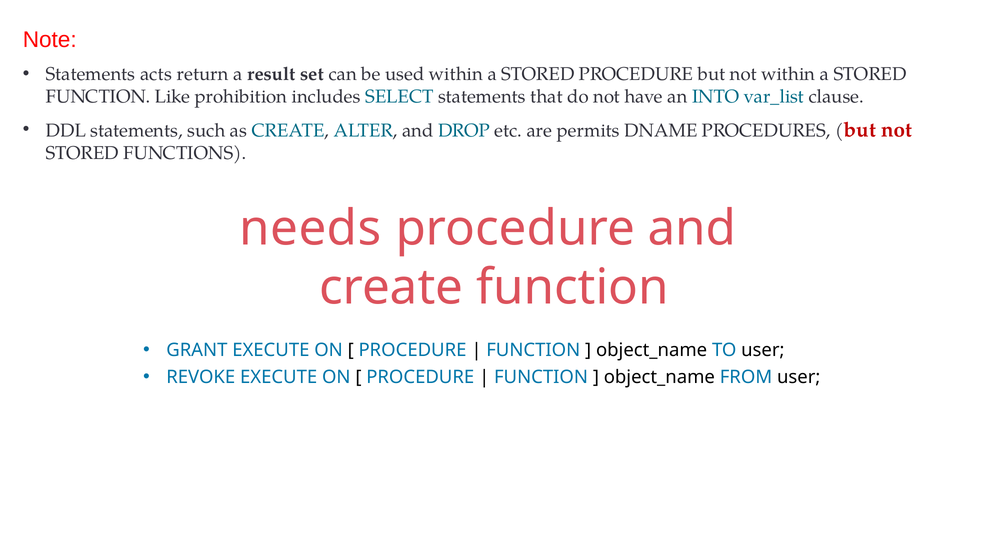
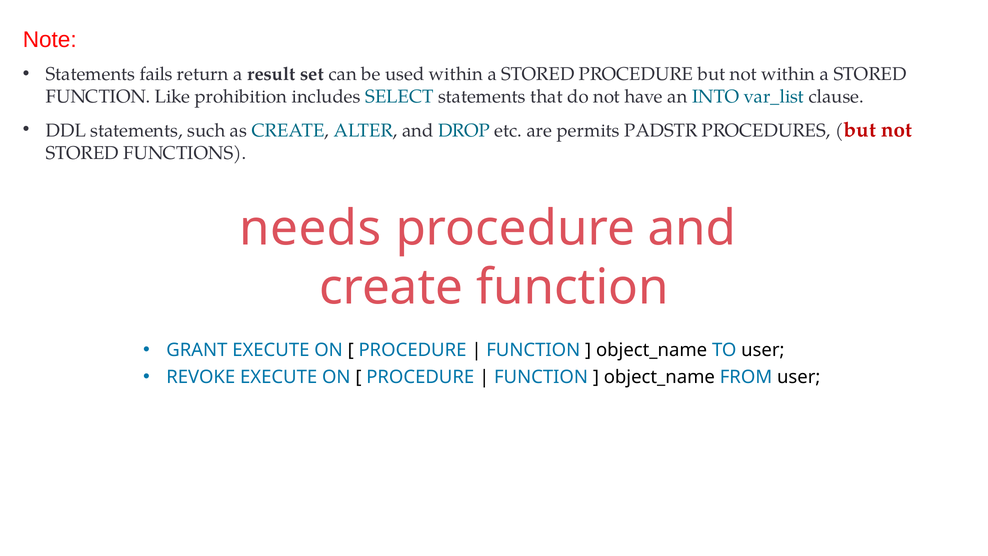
acts: acts -> fails (156, 74)
DNAME: DNAME -> PADSTR (661, 131)
